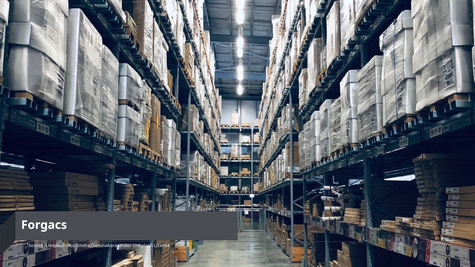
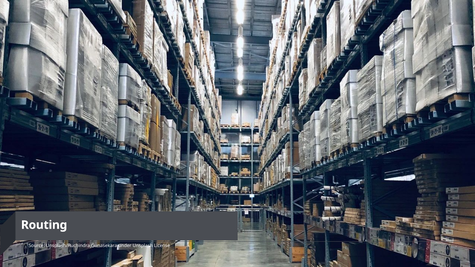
Forgacs: Forgacs -> Routing (44, 225)
